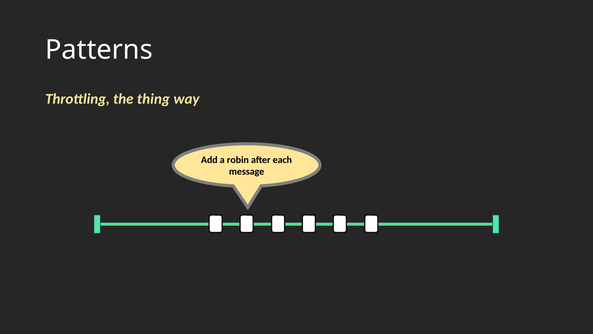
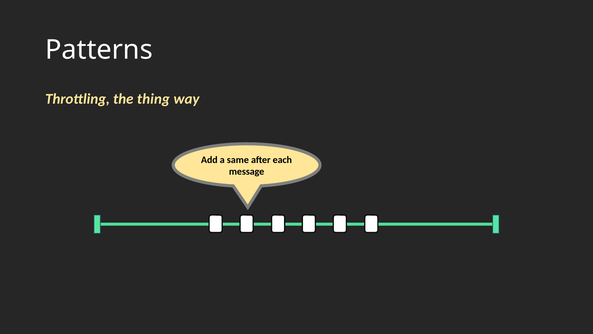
robin: robin -> same (238, 160)
